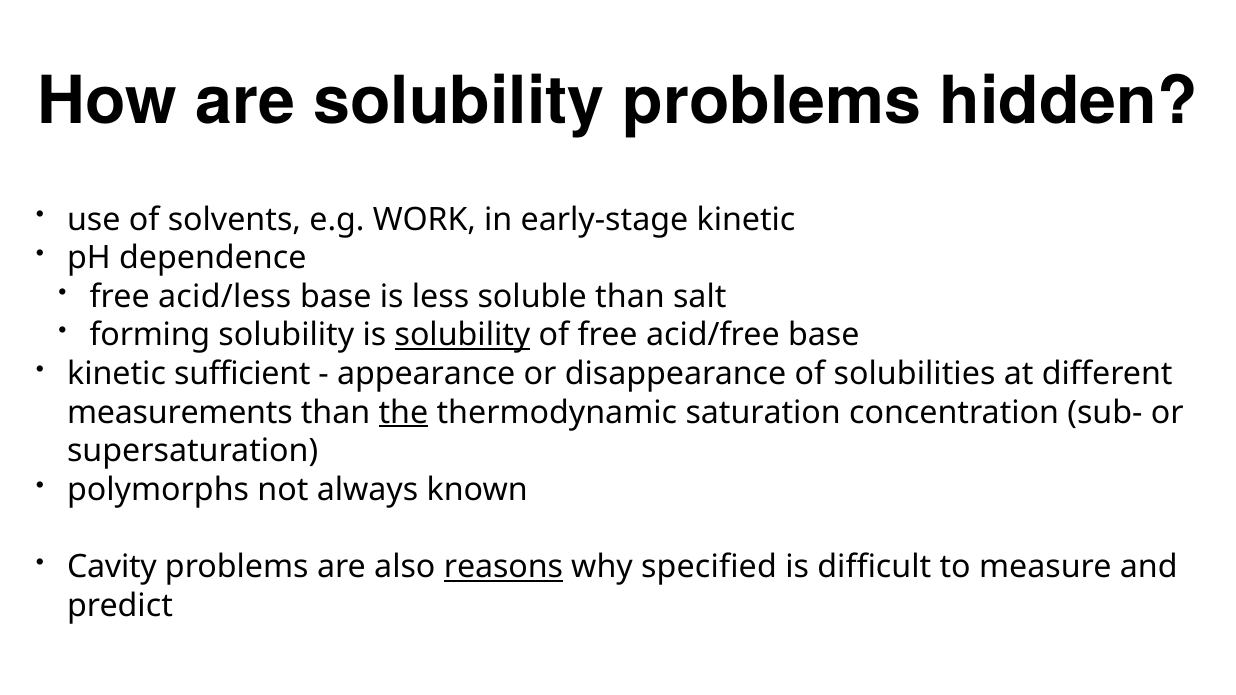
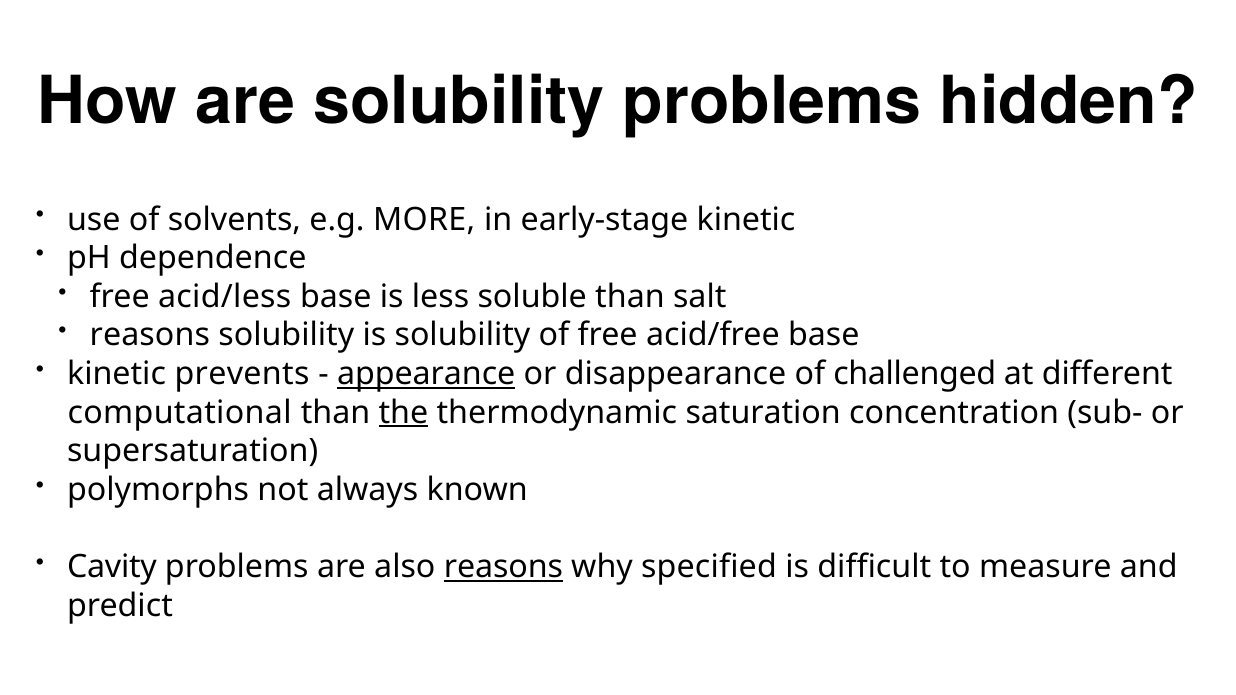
WORK: WORK -> MORE (424, 219)
forming: forming -> reasons (150, 335)
solubility underline: present -> none (462, 335)
sufficient: sufficient -> prevents (242, 374)
appearance underline: none -> present (426, 374)
solubilities: solubilities -> challenged (915, 374)
measurements: measurements -> computational (180, 413)
